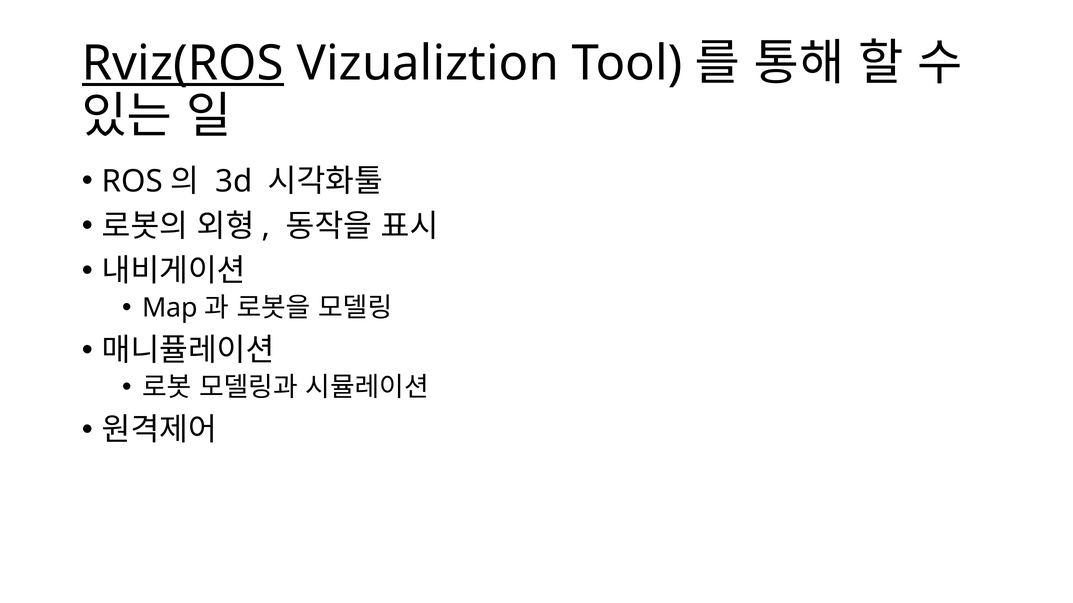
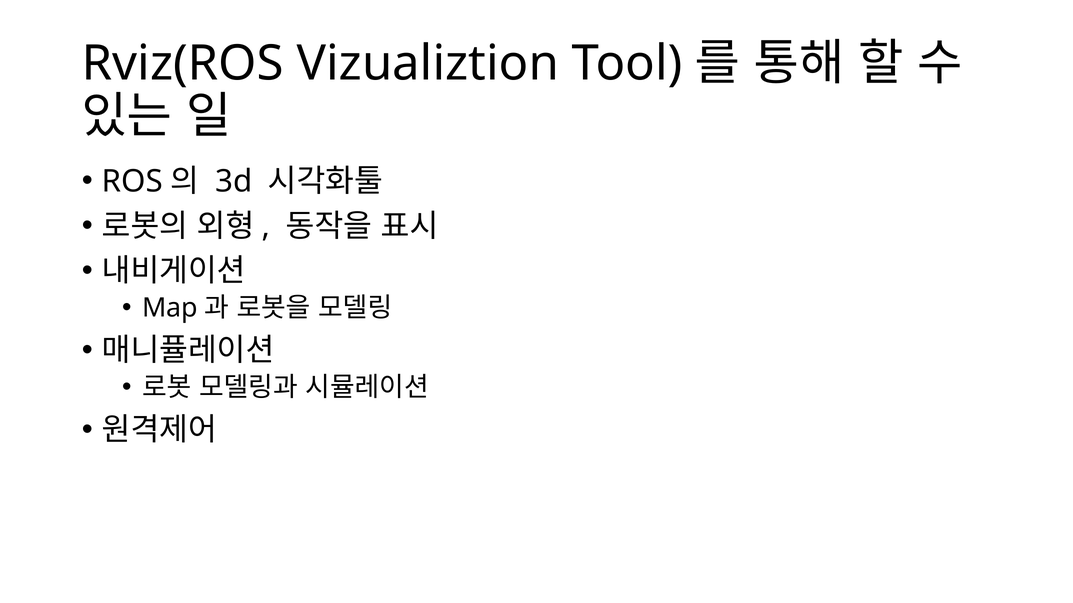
Rviz(ROS underline: present -> none (183, 64)
